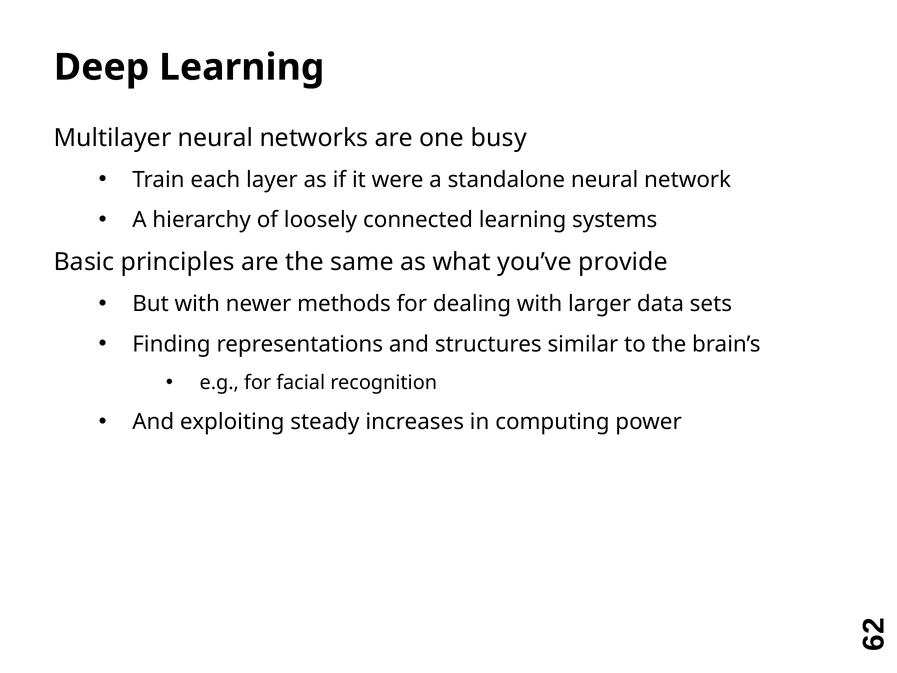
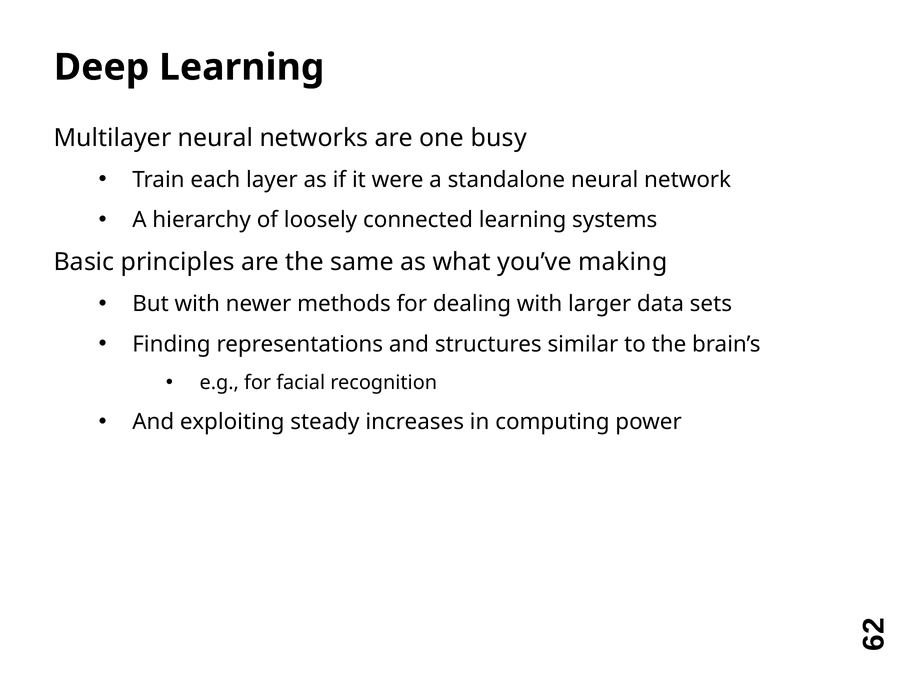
provide: provide -> making (623, 262)
